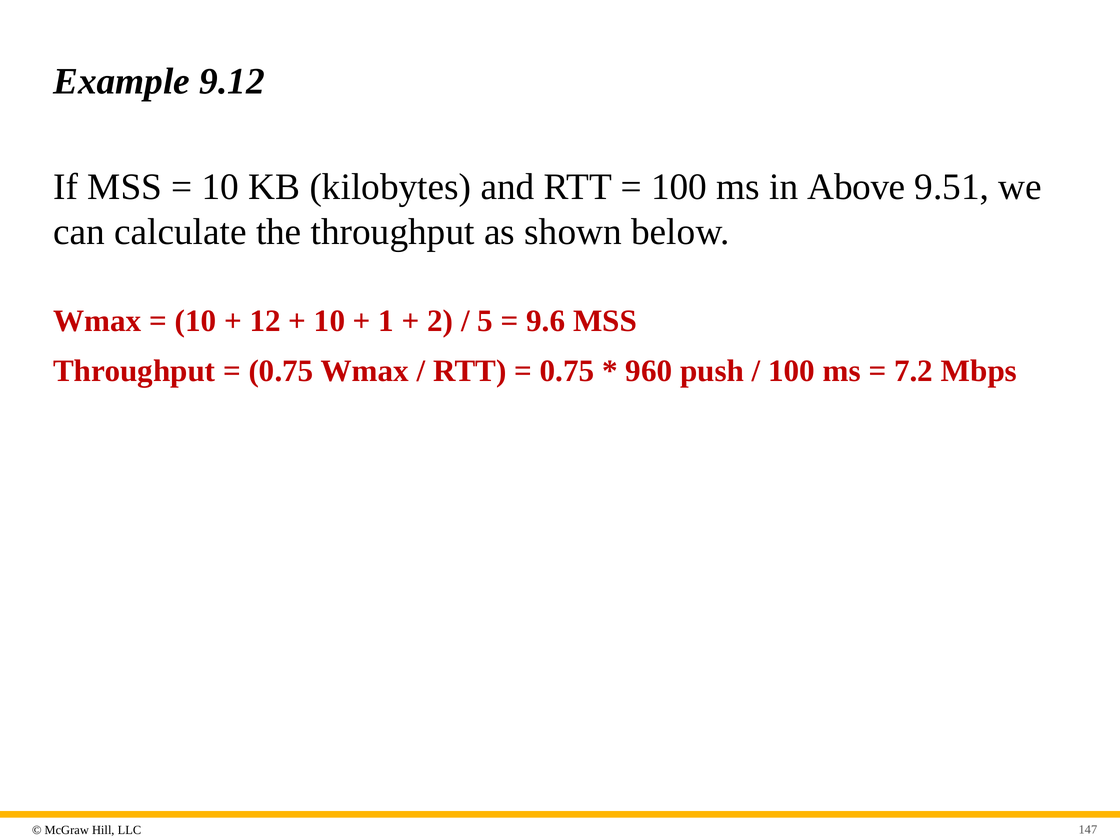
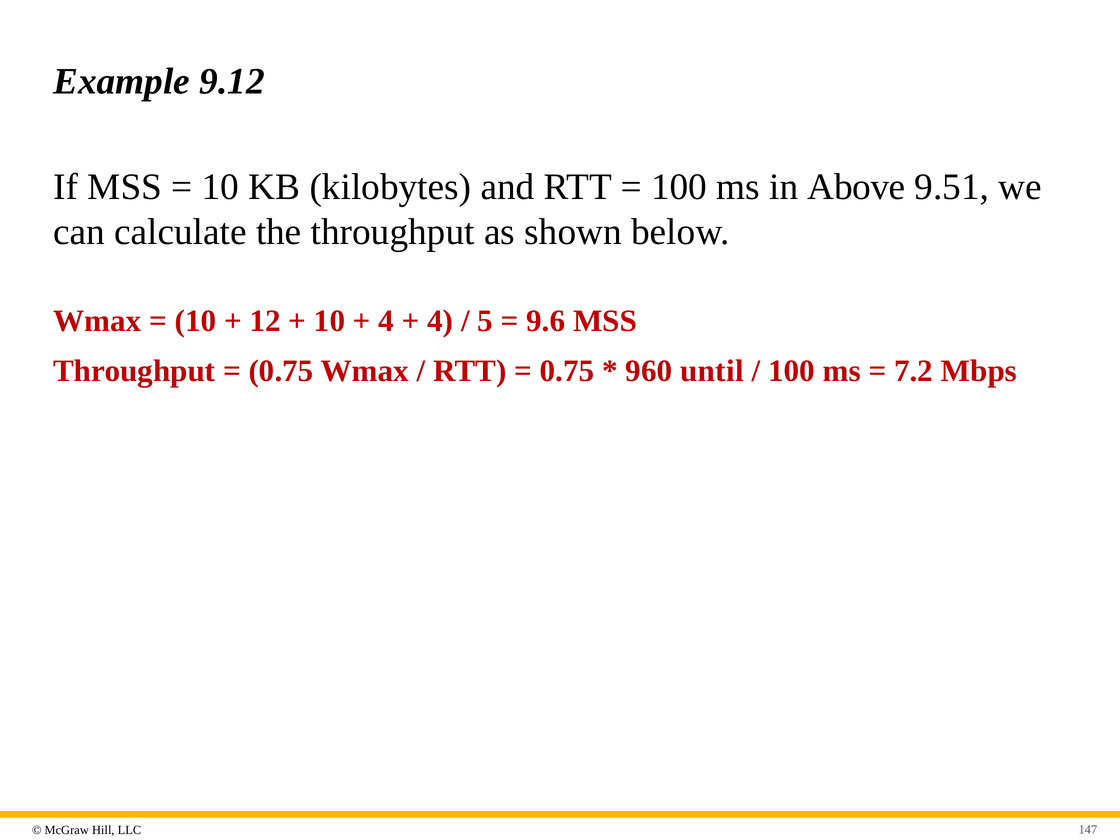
1: 1 -> 4 (386, 321)
2: 2 -> 4 (440, 321)
push: push -> until (712, 371)
